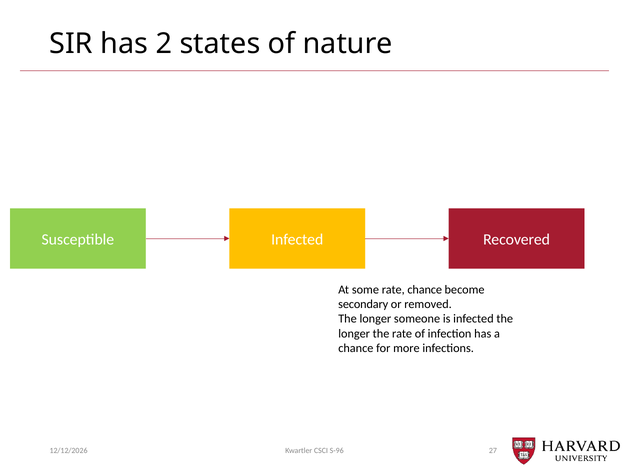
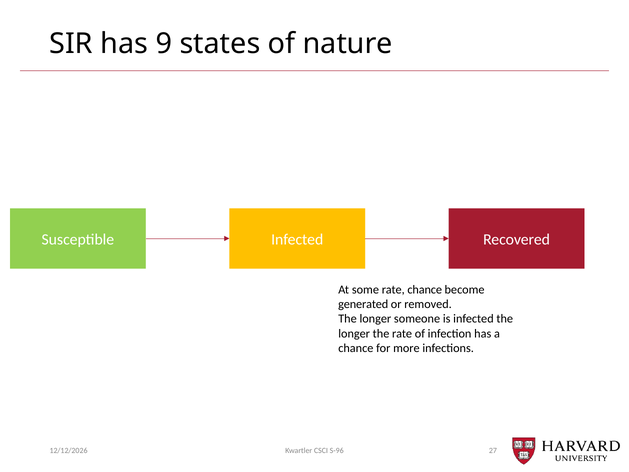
2: 2 -> 9 (164, 44)
secondary: secondary -> generated (363, 304)
